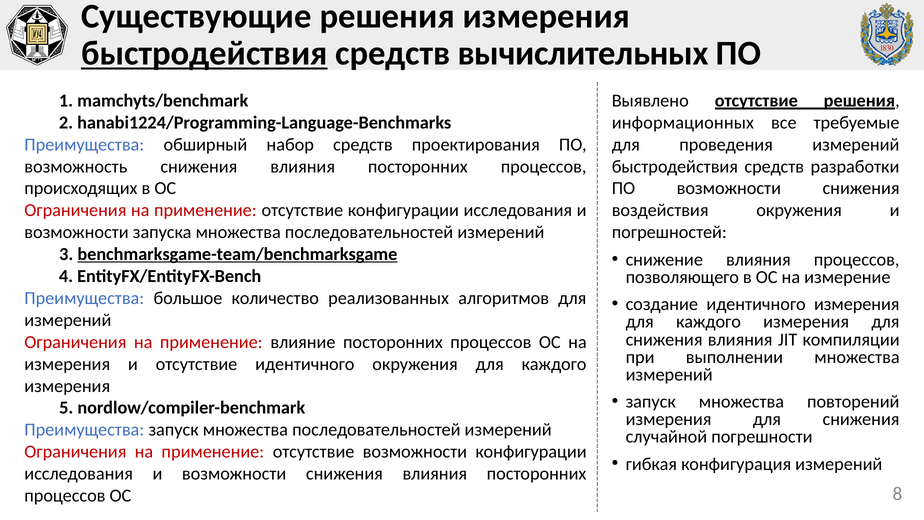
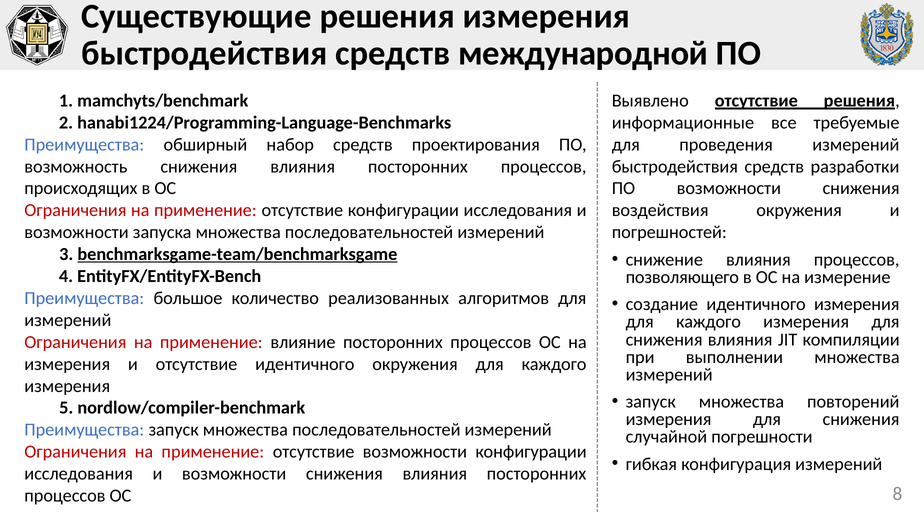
быстродействия underline: present -> none (204, 54)
вычислительных: вычислительных -> международной (583, 54)
информационных: информационных -> информационные (683, 123)
